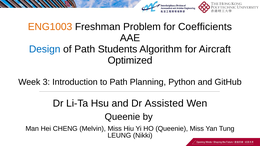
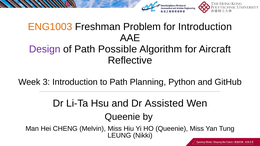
for Coefficients: Coefficients -> Introduction (205, 27)
Design colour: blue -> purple (45, 49)
Students: Students -> Possible (118, 49)
Optimized: Optimized -> Reflective (130, 61)
